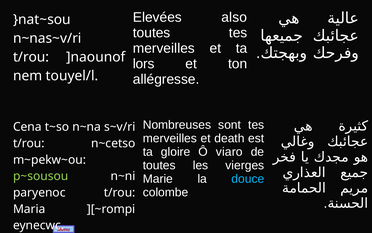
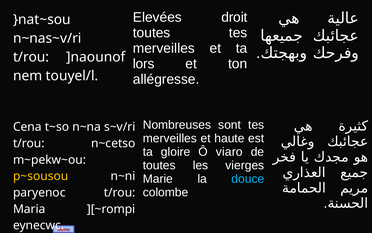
also: also -> droit (234, 17)
death: death -> haute (229, 138)
p~sousou colour: light green -> yellow (41, 176)
